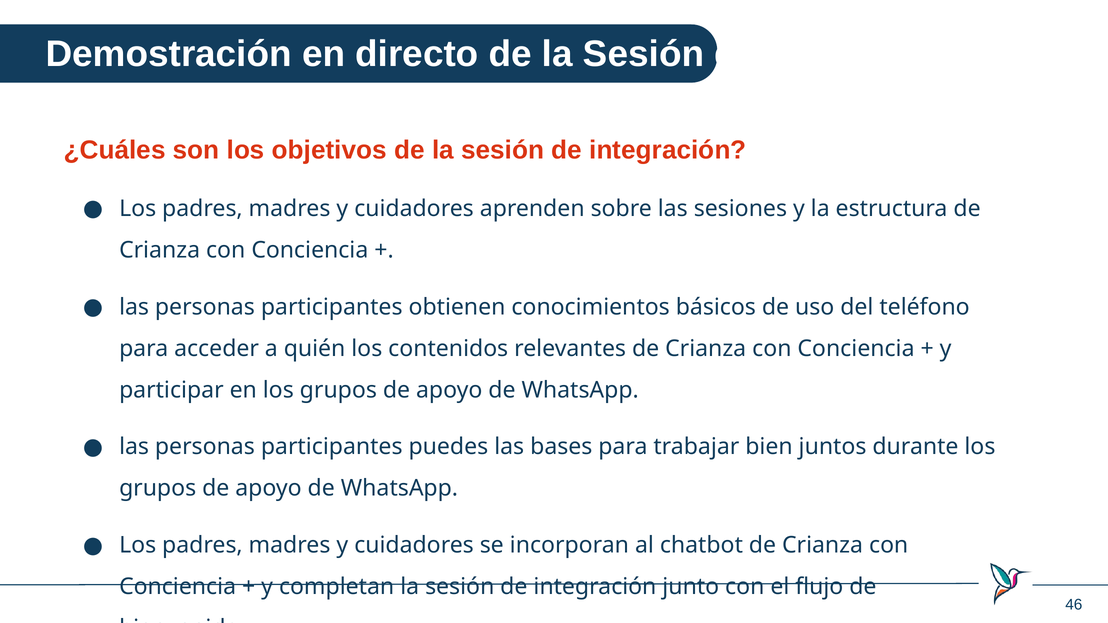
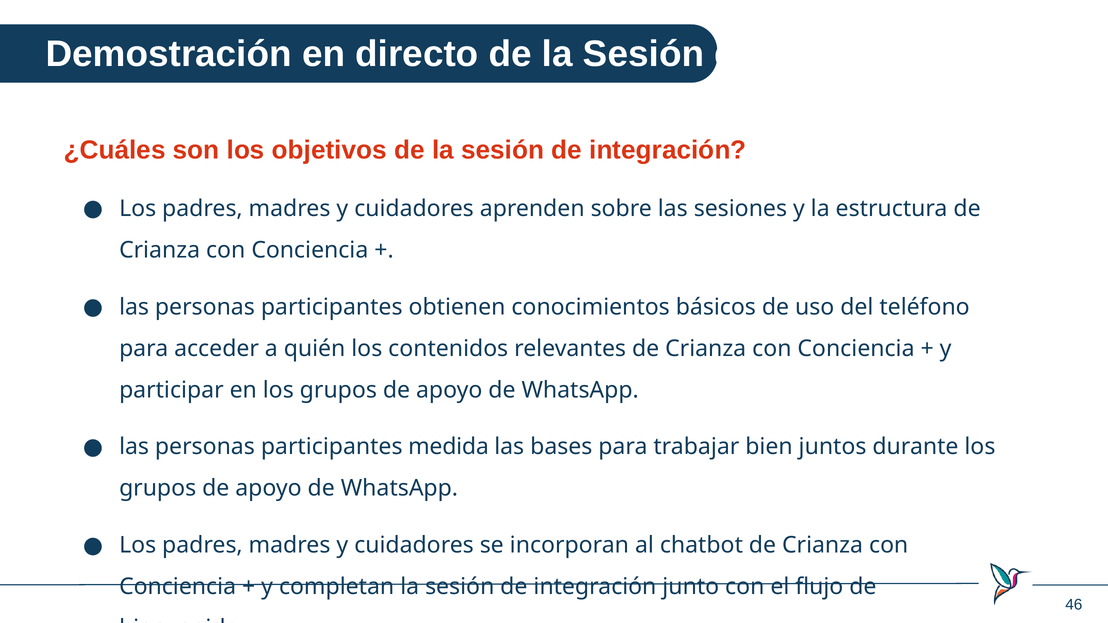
puedes: puedes -> medida (448, 447)
